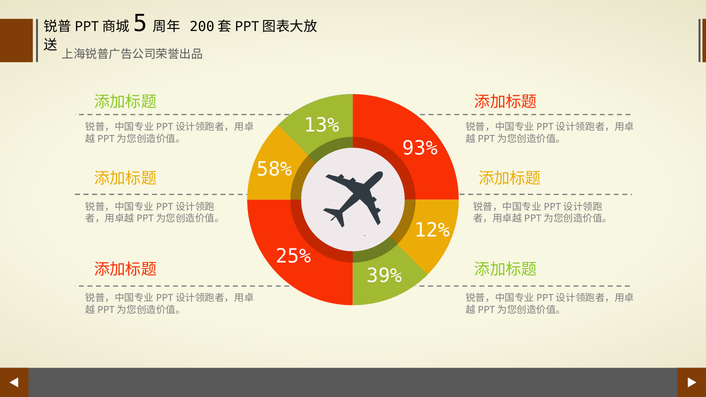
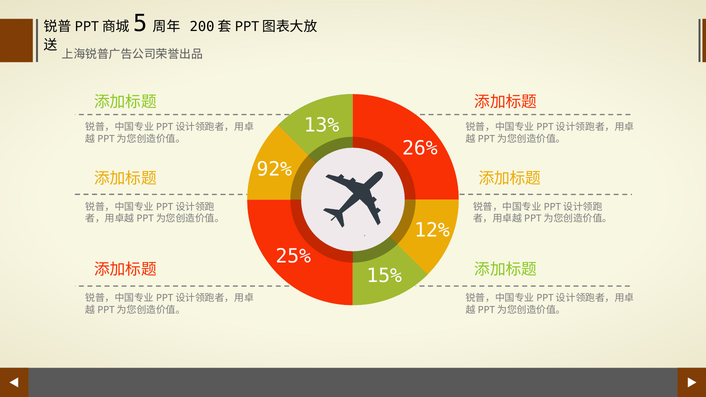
93%: 93% -> 26% (420, 148)
58%: 58% -> 92% (274, 170)
39%: 39% -> 15% (384, 276)
